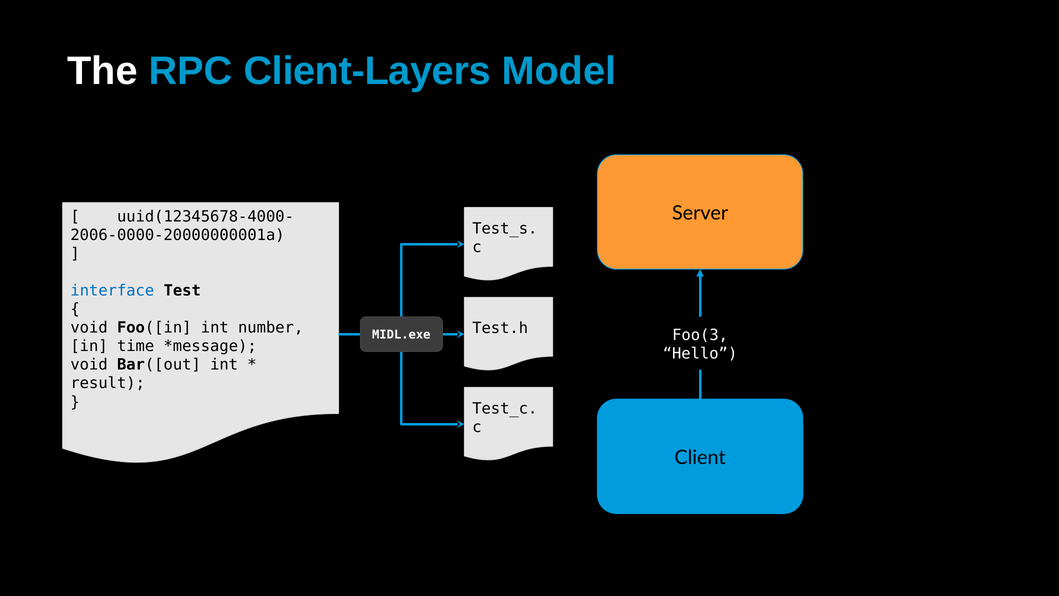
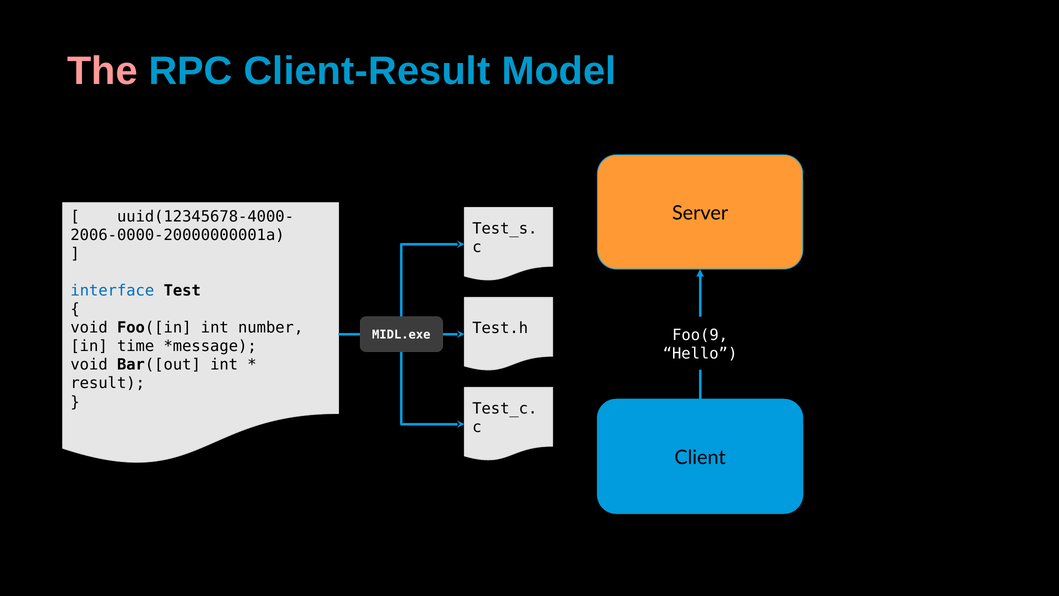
The colour: white -> pink (102, 71)
Client-Layers: Client-Layers -> Client-Result (367, 71)
Foo(3: Foo(3 -> Foo(9 (700, 335)
